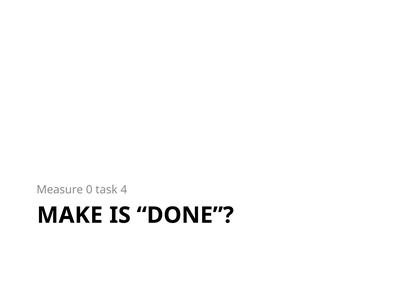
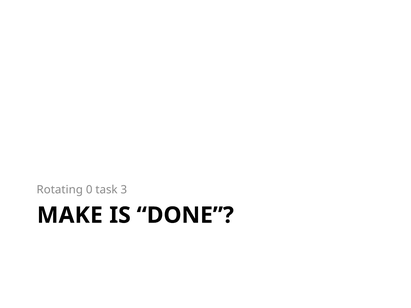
Measure: Measure -> Rotating (60, 190)
4: 4 -> 3 (124, 190)
